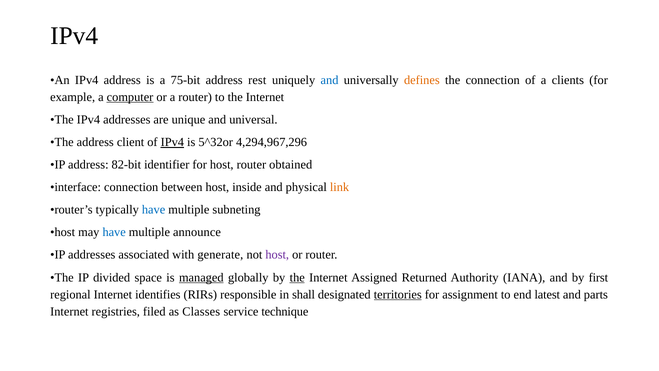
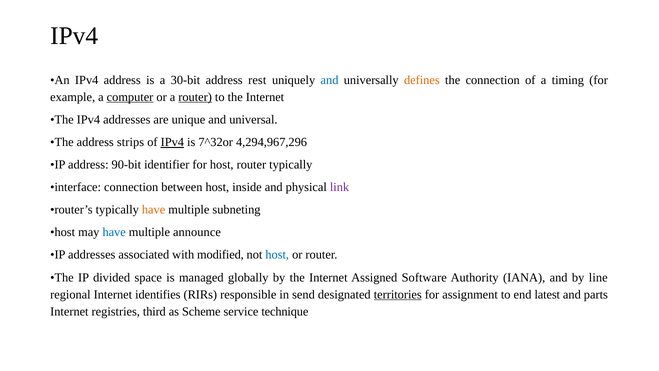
75-bit: 75-bit -> 30-bit (185, 80)
clients: clients -> timing (568, 80)
router underline: none -> present (195, 97)
client: client -> strips (131, 142)
5^32or: 5^32or -> 7^32or (216, 142)
82-bit: 82-bit -> 90-bit (126, 165)
router obtained: obtained -> typically (291, 165)
link colour: orange -> purple (340, 187)
have colour: blue -> orange (154, 210)
generate: generate -> modified (220, 255)
host colour: purple -> blue (277, 255)
managed underline: present -> none (201, 277)
the underline: present -> none (297, 277)
Returned: Returned -> Software (424, 277)
first: first -> line (598, 277)
shall: shall -> send (304, 294)
filed: filed -> third (154, 311)
Classes: Classes -> Scheme (201, 311)
